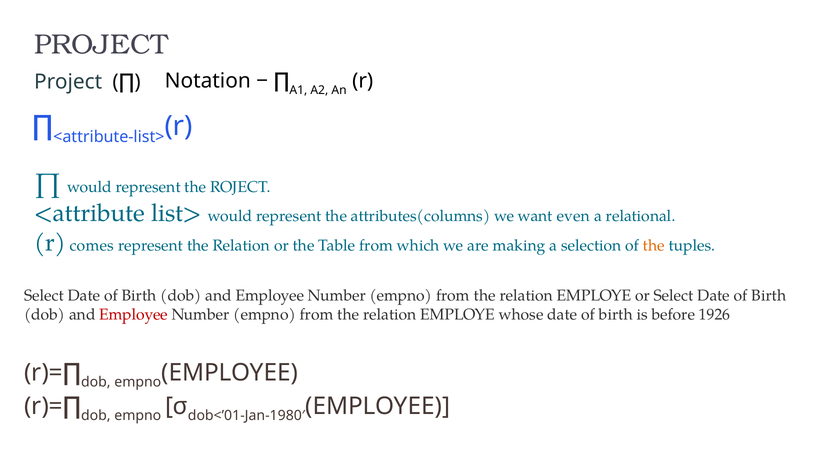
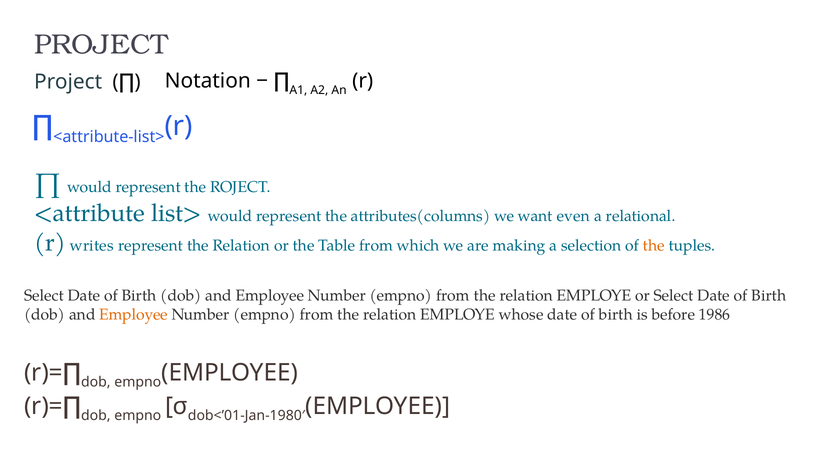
comes: comes -> writes (92, 245)
Employee colour: red -> orange (134, 314)
1926: 1926 -> 1986 (715, 314)
